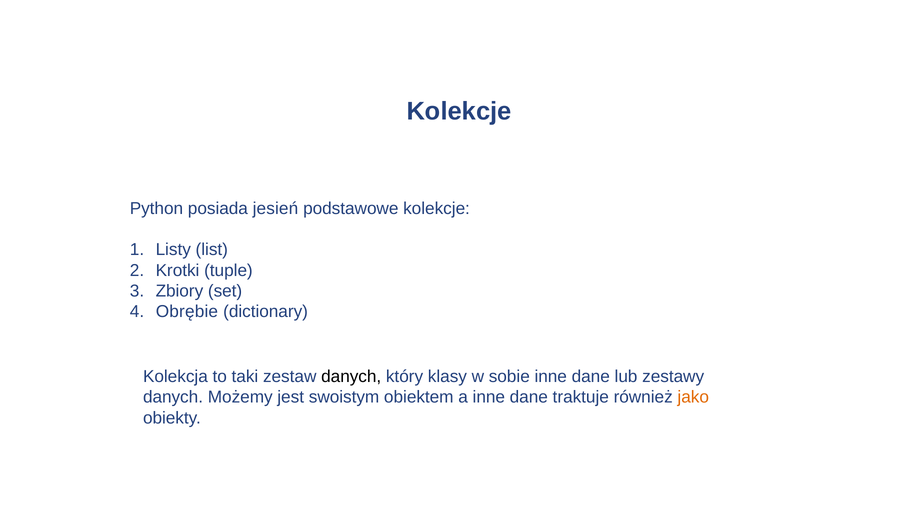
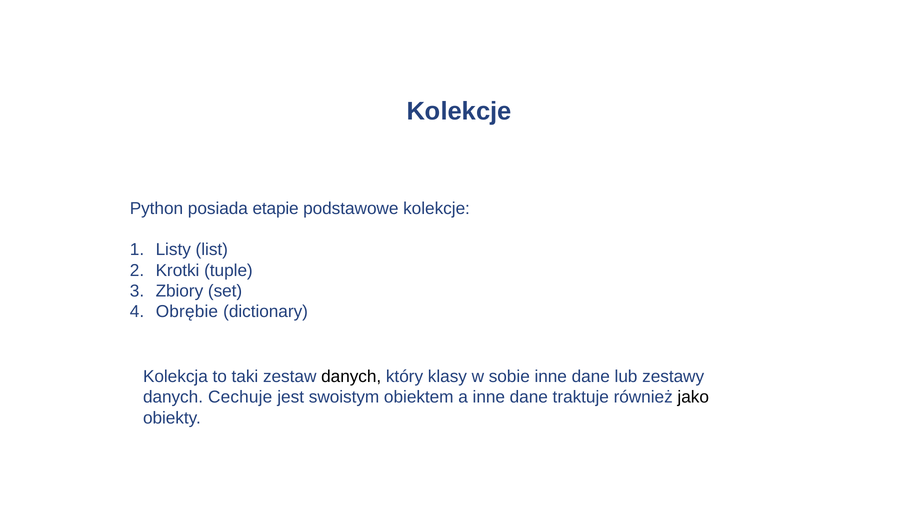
jesień: jesień -> etapie (276, 208)
Możemy: Możemy -> Cechuje (240, 397)
jako colour: orange -> black (693, 397)
